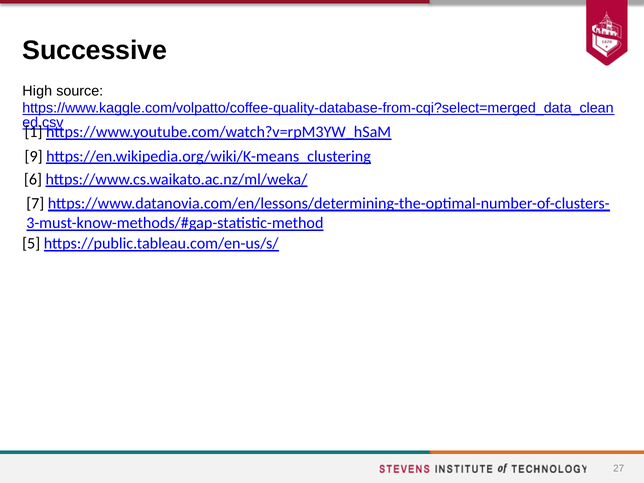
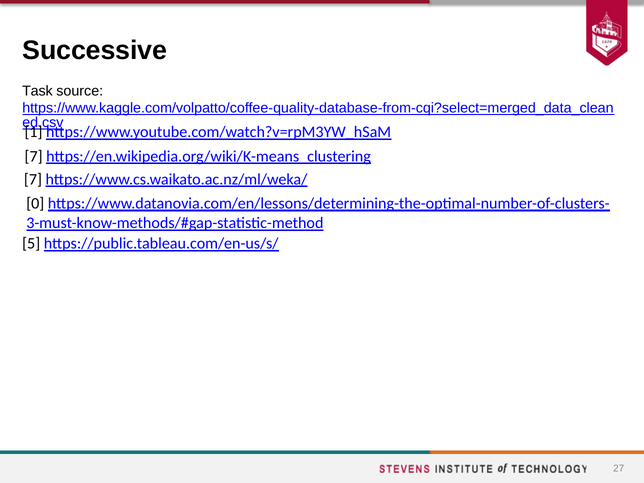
High: High -> Task (37, 91)
9: 9 -> 7 (34, 156)
6: 6 -> 7 (33, 179)
7: 7 -> 0 (35, 203)
